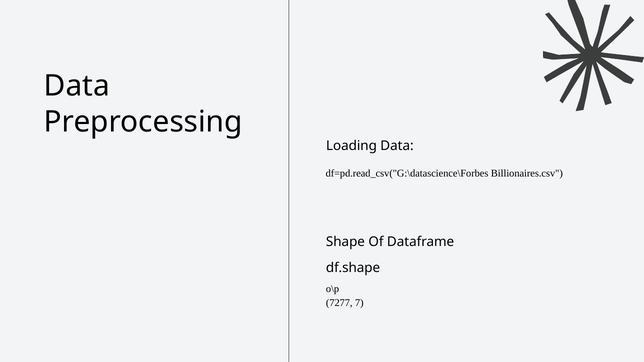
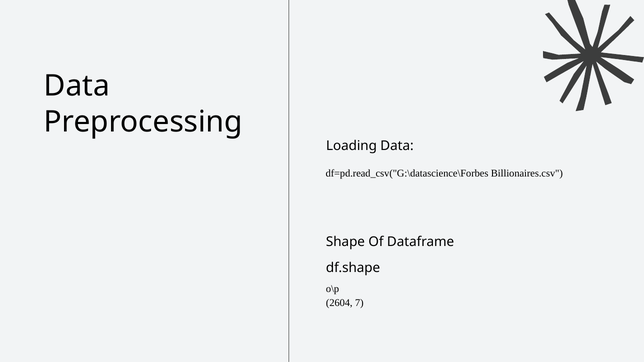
7277: 7277 -> 2604 (339, 303)
